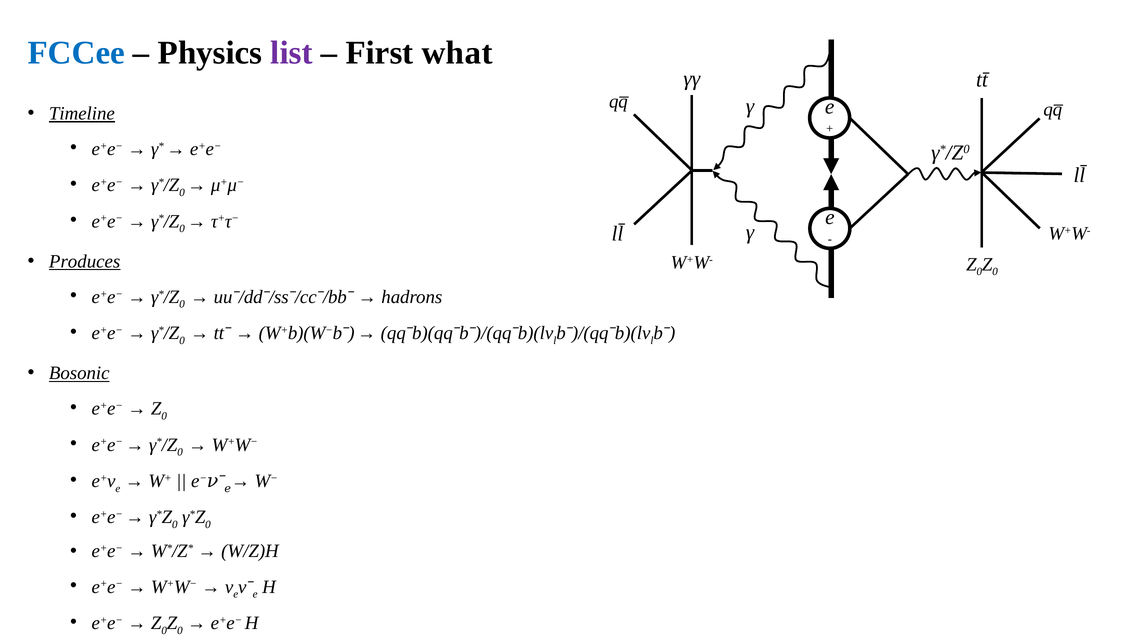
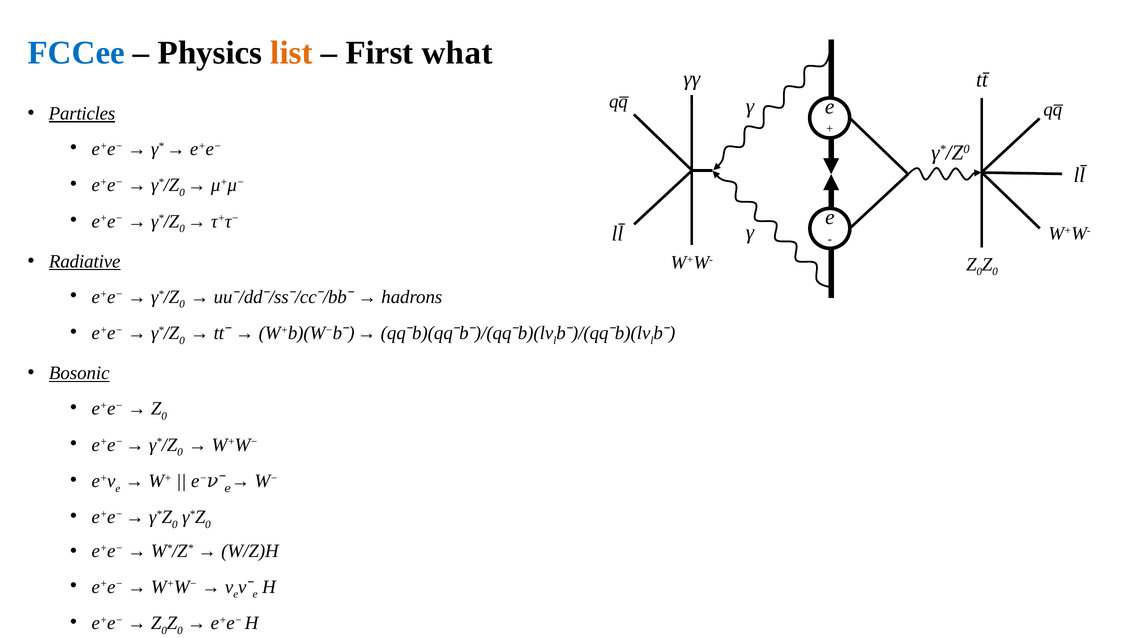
list colour: purple -> orange (292, 53)
Timeline: Timeline -> Particles (82, 113)
Produces: Produces -> Radiative (85, 261)
